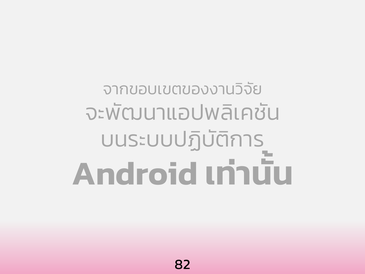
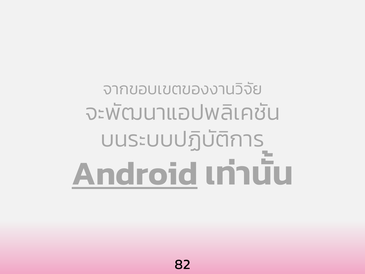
Android underline: none -> present (135, 173)
